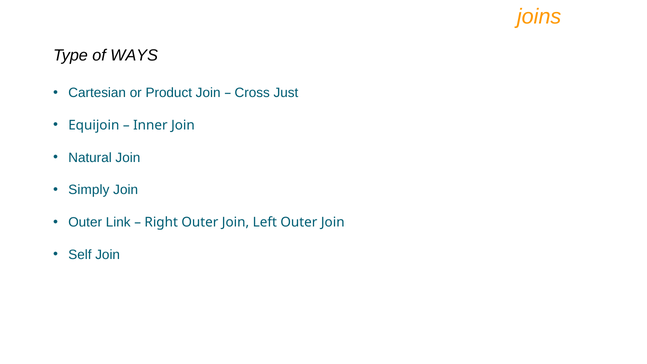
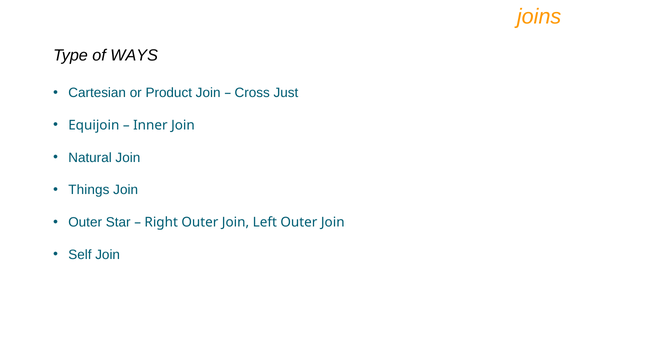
Simply: Simply -> Things (89, 190)
Link: Link -> Star (118, 222)
